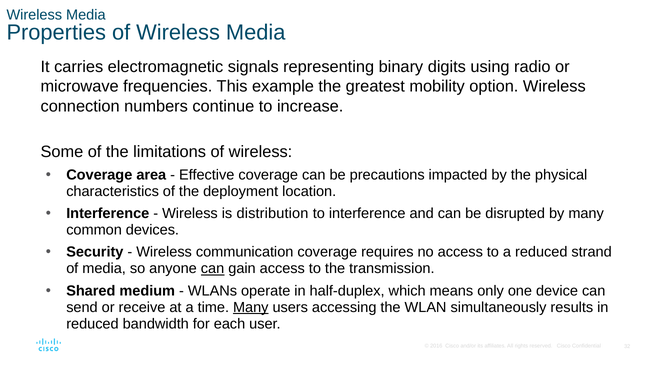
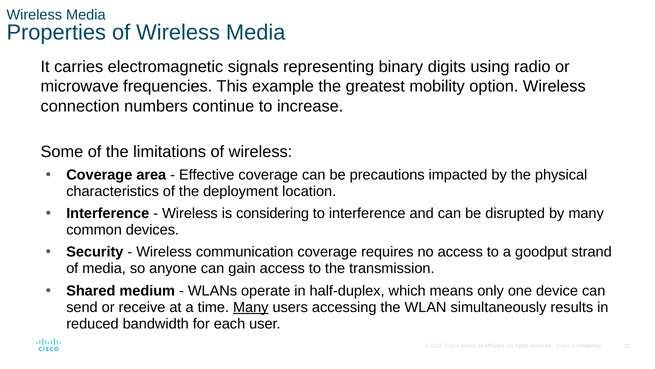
distribution: distribution -> considering (273, 213)
a reduced: reduced -> goodput (541, 252)
can underline: present -> none (213, 268)
